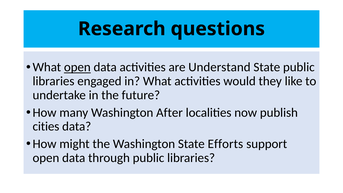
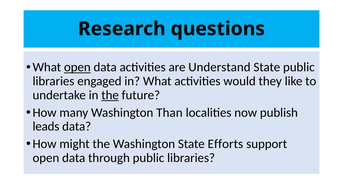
the underline: none -> present (110, 95)
After: After -> Than (169, 112)
cities: cities -> leads (46, 126)
